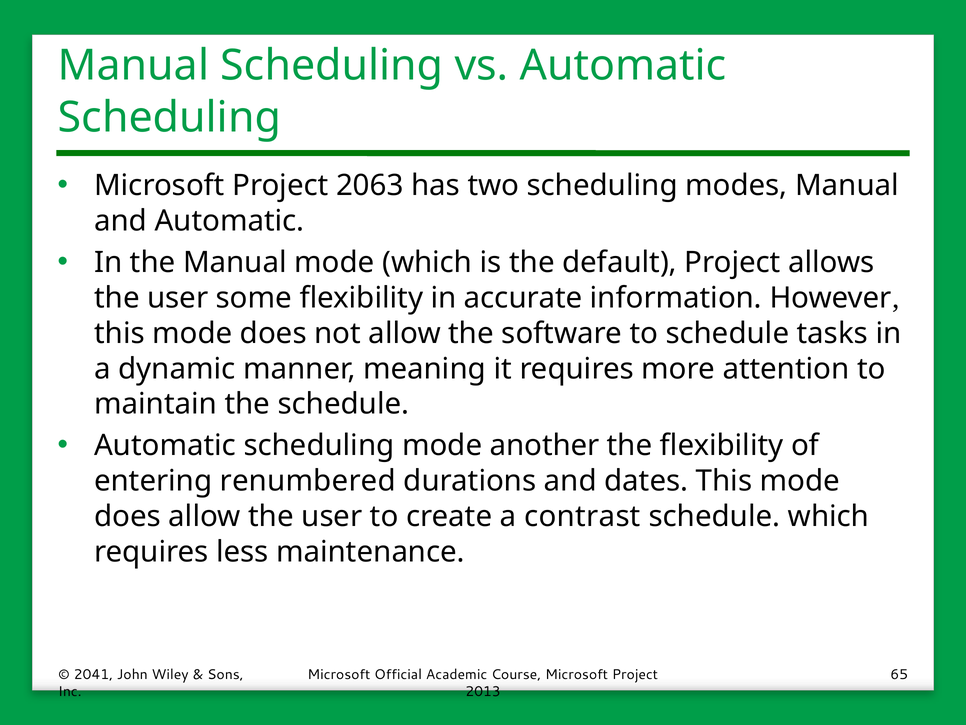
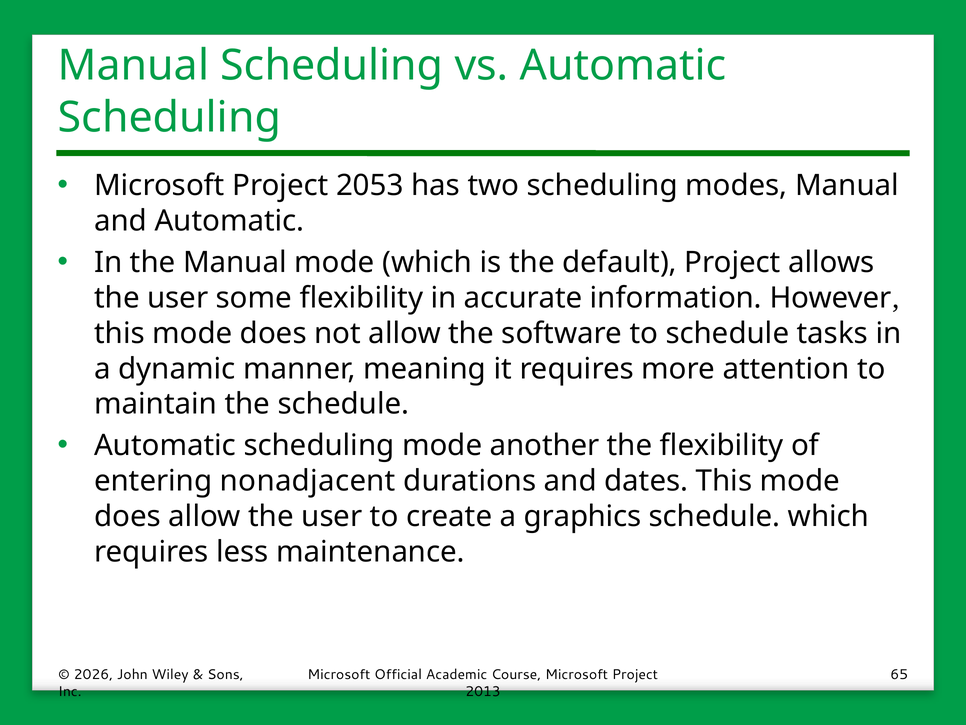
2063: 2063 -> 2053 (370, 186)
renumbered: renumbered -> nonadjacent (308, 481)
contrast: contrast -> graphics (583, 516)
2041: 2041 -> 2026 (93, 674)
